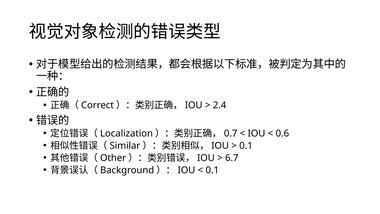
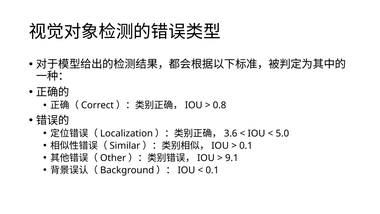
2.4: 2.4 -> 0.8 (220, 105)
0.7: 0.7 -> 3.6 (231, 133)
0.6: 0.6 -> 5.0 (282, 133)
6.7: 6.7 -> 9.1 (232, 158)
